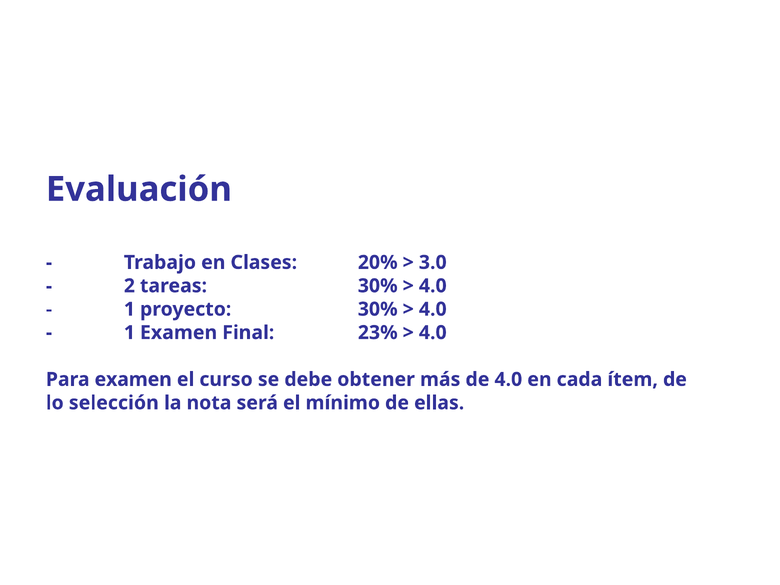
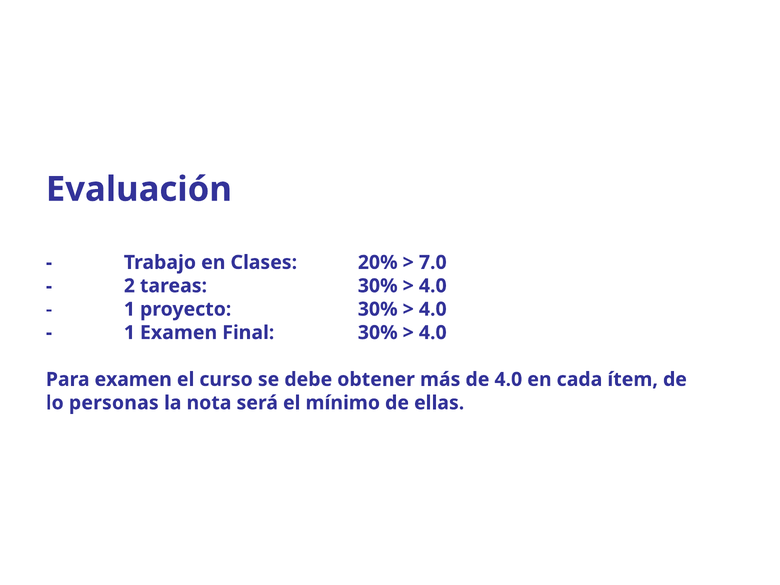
3.0: 3.0 -> 7.0 (433, 262)
Final 23%: 23% -> 30% (378, 333)
selección: selección -> personas (114, 403)
